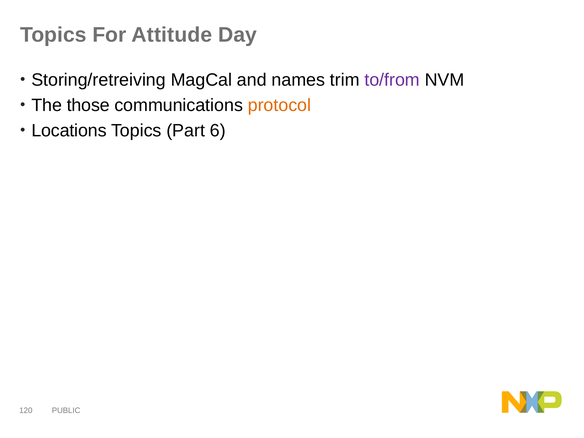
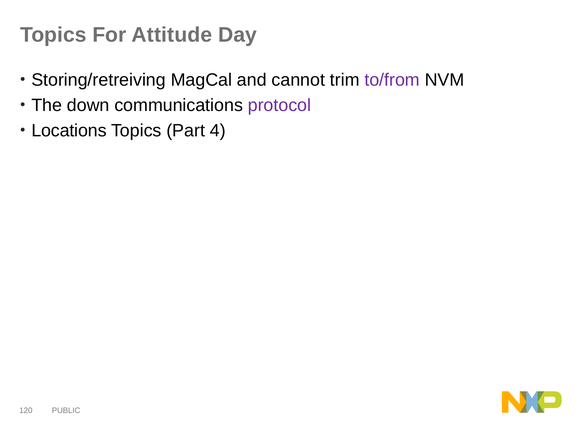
names: names -> cannot (298, 80)
those: those -> down (88, 105)
protocol colour: orange -> purple (279, 105)
6: 6 -> 4 (218, 131)
